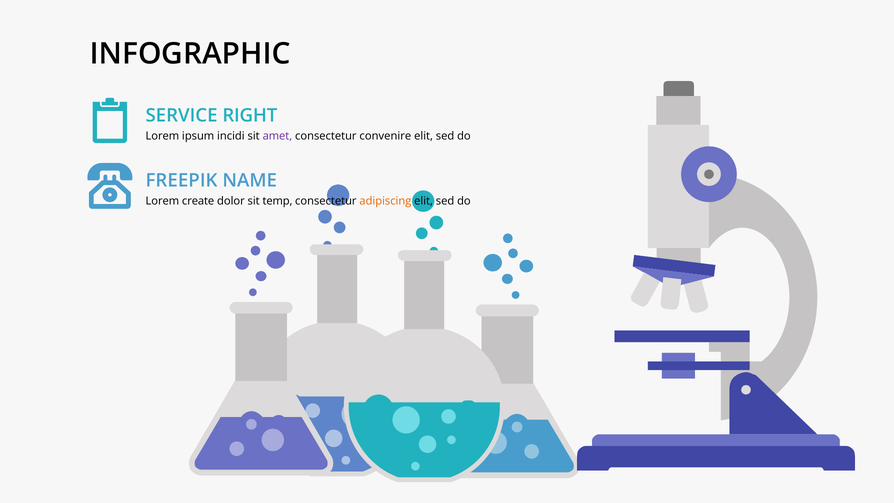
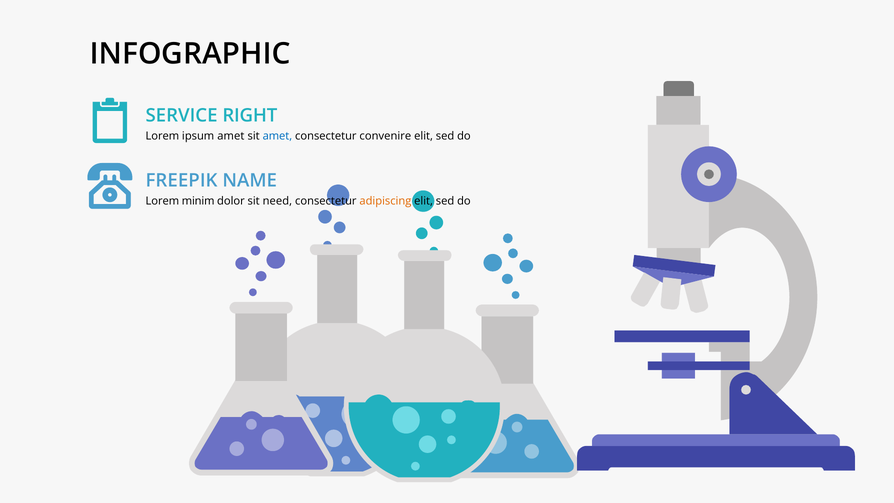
ipsum incidi: incidi -> amet (231, 136)
amet colour: purple -> blue (277, 136)
create: create -> minim (198, 201)
temp: temp -> need (277, 201)
